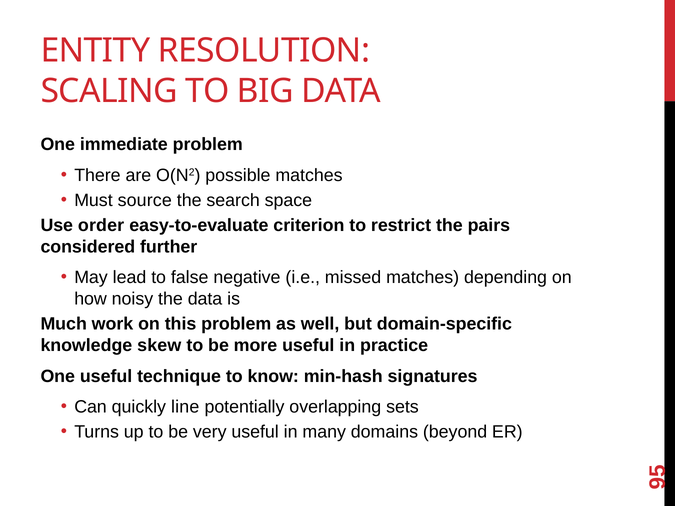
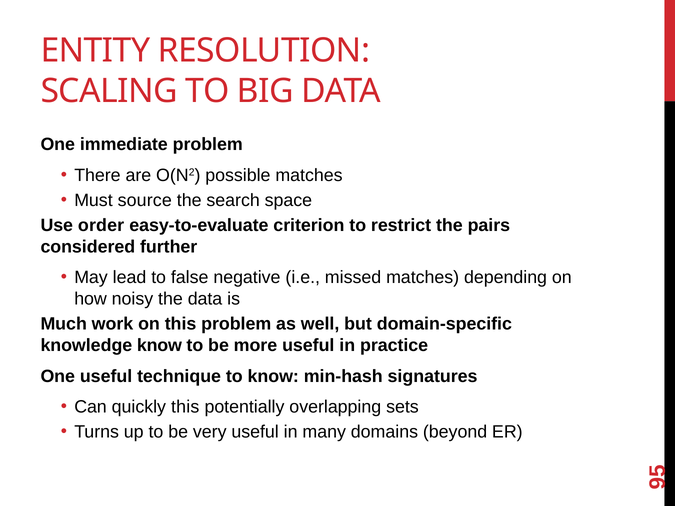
knowledge skew: skew -> know (159, 346)
quickly line: line -> this (185, 407)
